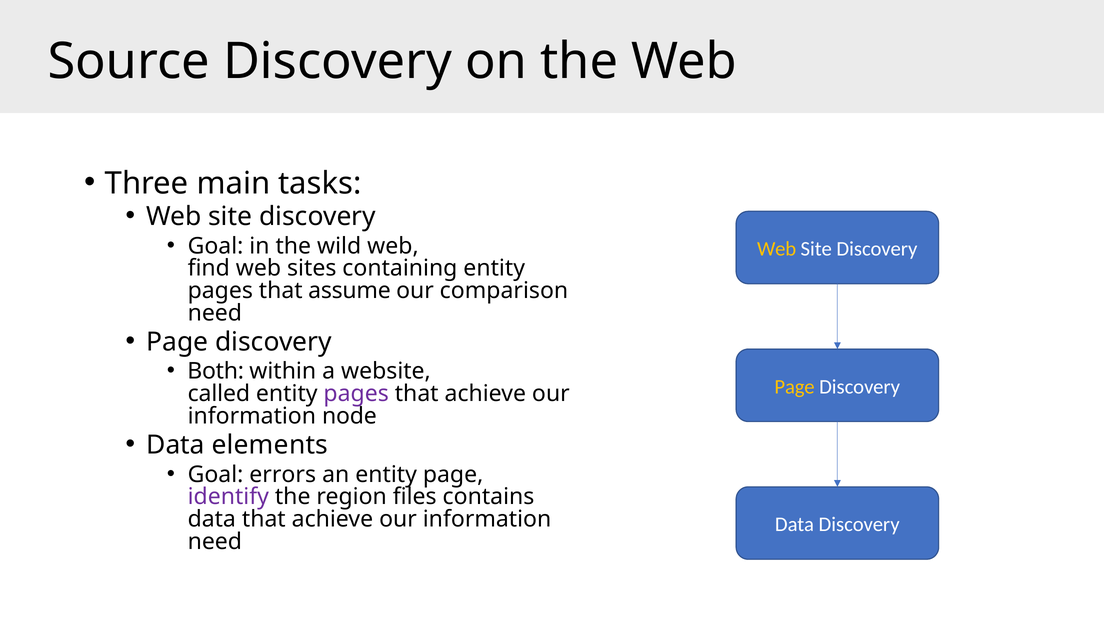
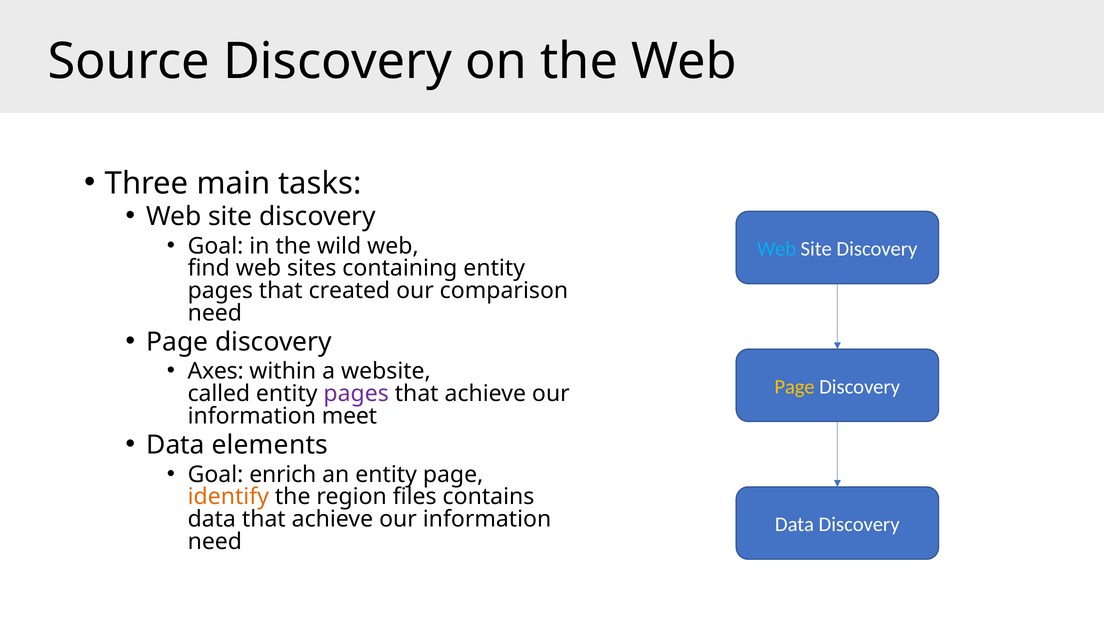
Web colour: yellow -> light blue (777, 249)
assume: assume -> created (349, 291)
Both: Both -> Axes (216, 371)
node: node -> meet (349, 416)
errors: errors -> enrich (283, 474)
identify colour: purple -> orange (228, 497)
